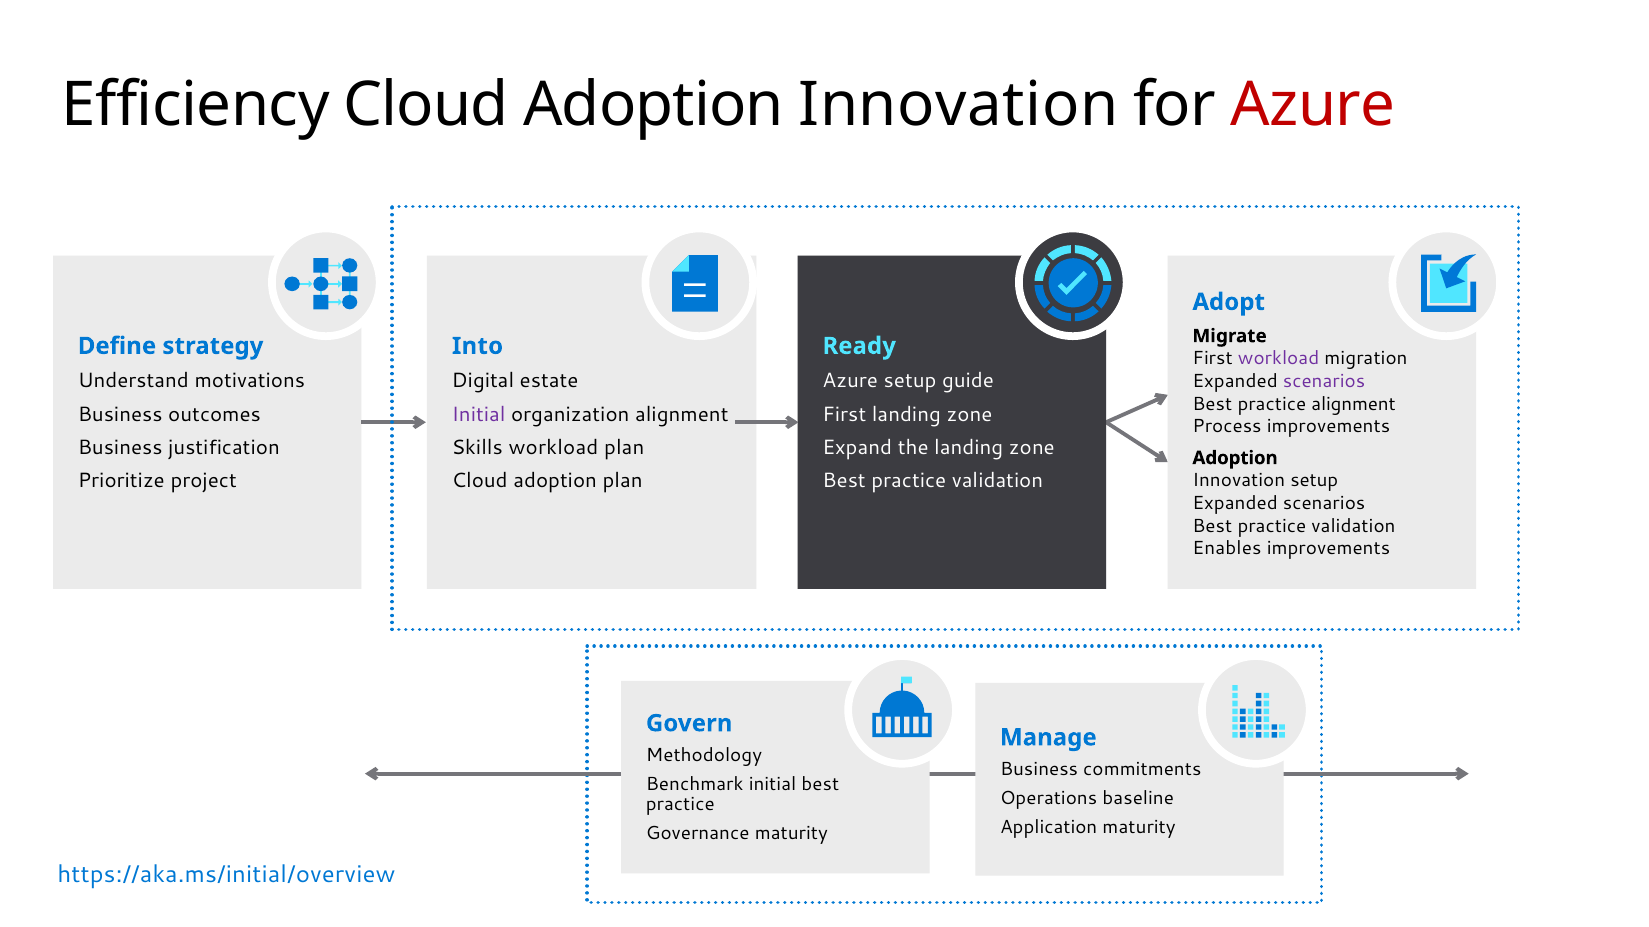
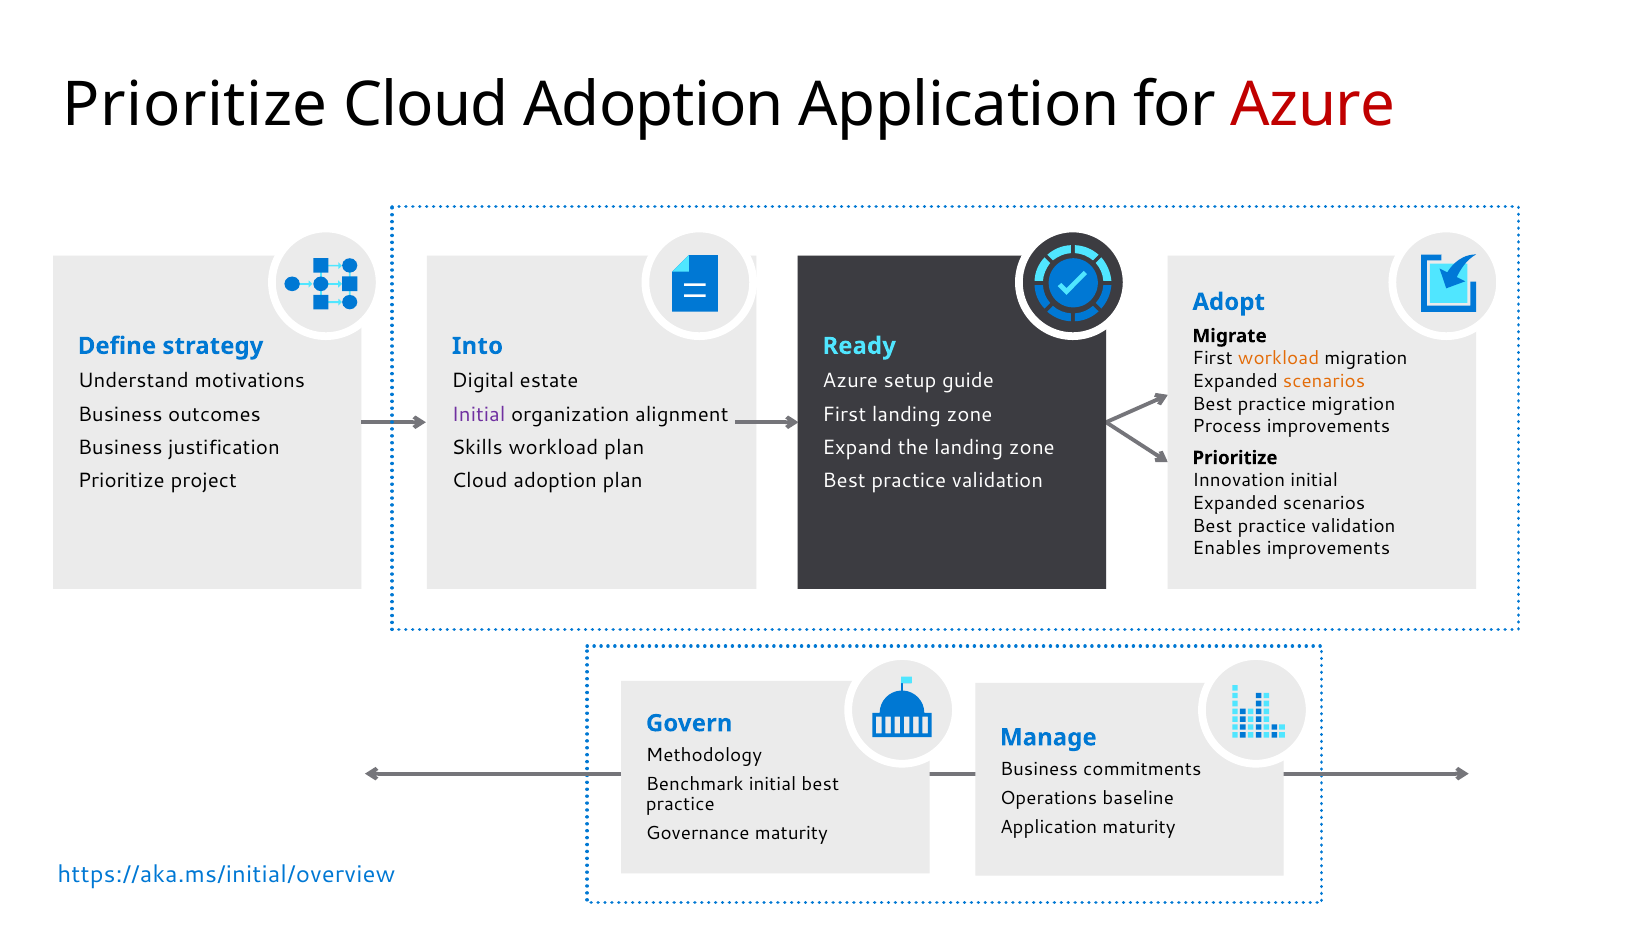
Efficiency: Efficiency -> Prioritize (195, 105)
Cloud Adoption Innovation: Innovation -> Application (959, 105)
workload colour: purple -> orange (1279, 359)
scenarios colour: purple -> orange (1324, 382)
practice alignment: alignment -> migration (1353, 404)
Adoption: Adoption -> Prioritize (1235, 458)
Innovation setup: setup -> initial (1314, 481)
